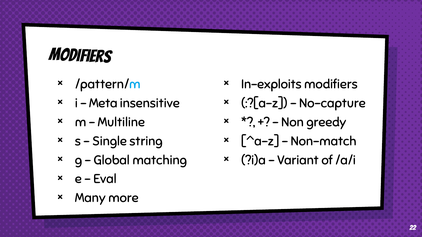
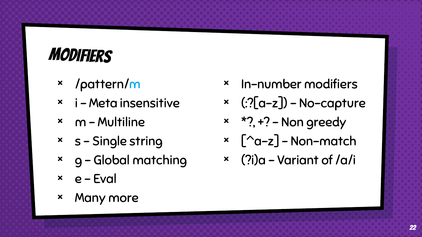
In-exploits: In-exploits -> In-number (271, 84)
